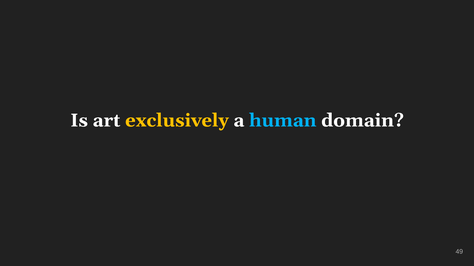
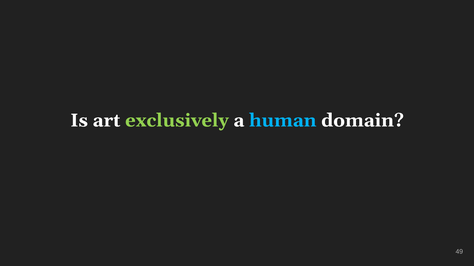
exclusively colour: yellow -> light green (177, 121)
